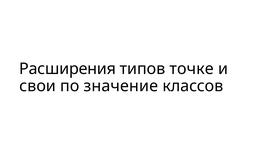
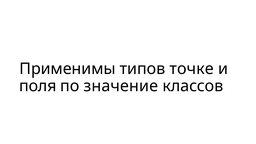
Расширения: Расширения -> Применимы (67, 69)
свои: свои -> поля (38, 86)
